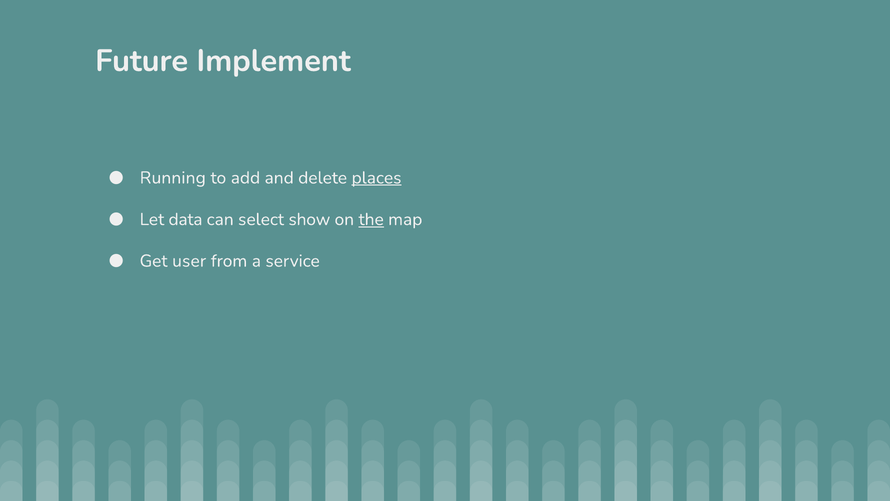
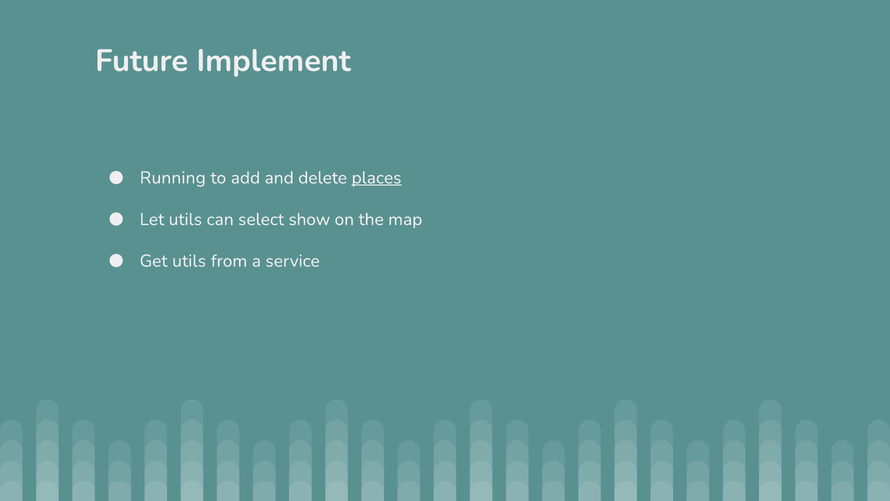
Let data: data -> utils (185, 219)
the underline: present -> none (371, 219)
Get user: user -> utils (189, 261)
